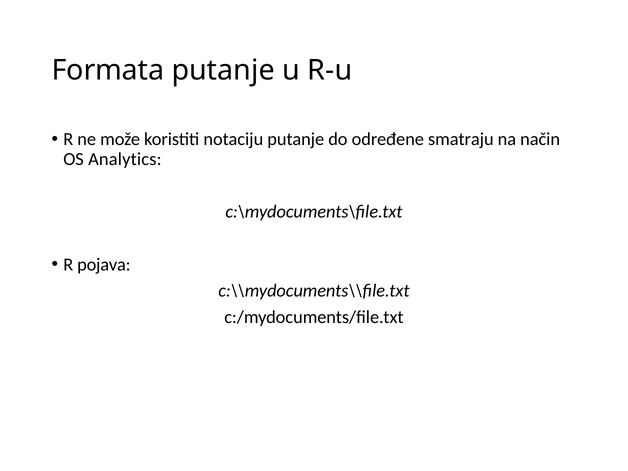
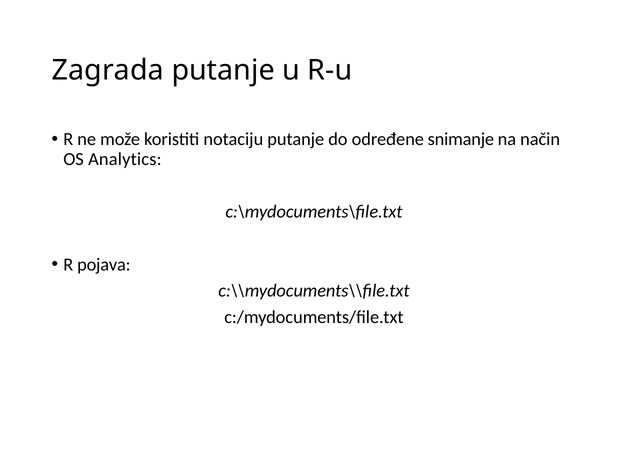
Formata: Formata -> Zagrada (108, 70)
smatraju: smatraju -> snimanje (461, 139)
